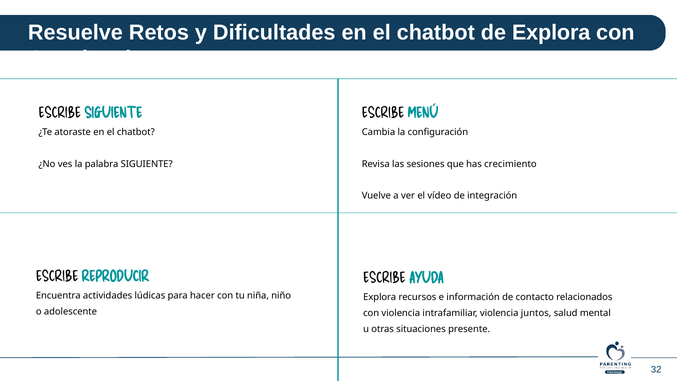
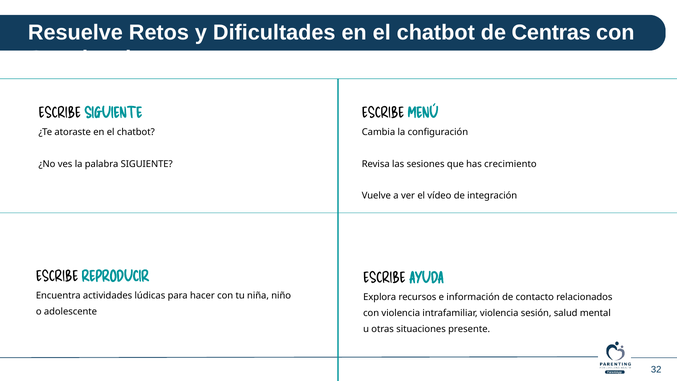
de Explora: Explora -> Centras (551, 32)
juntos: juntos -> sesión (536, 313)
